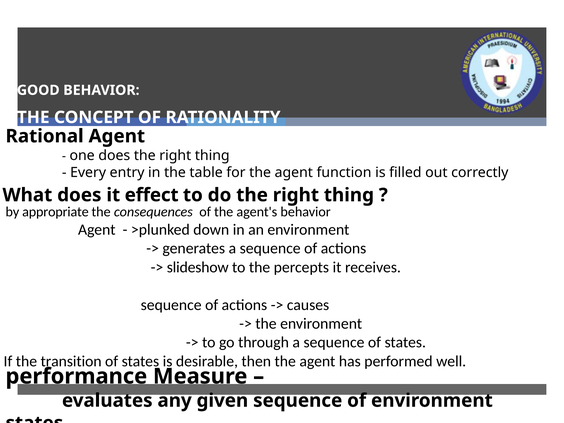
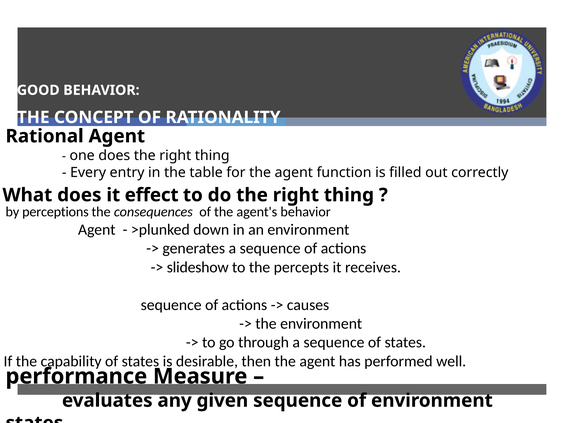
appropriate: appropriate -> perceptions (55, 212)
transition: transition -> capability (71, 361)
